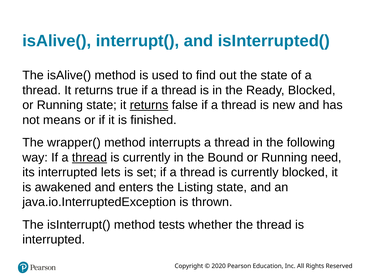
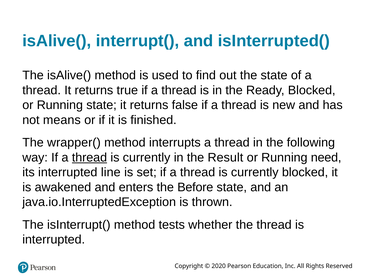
returns underline: present -> none (149, 105)
Bound: Bound -> Result (225, 157)
lets: lets -> line (111, 172)
Listing: Listing -> Before (195, 187)
